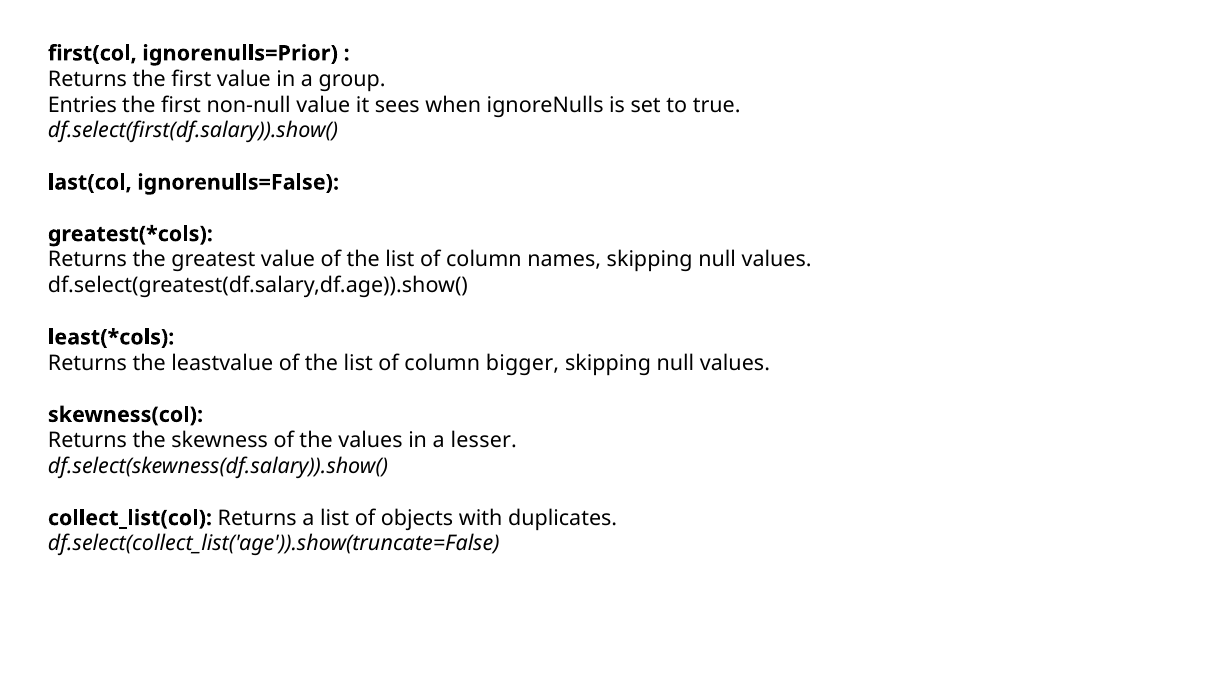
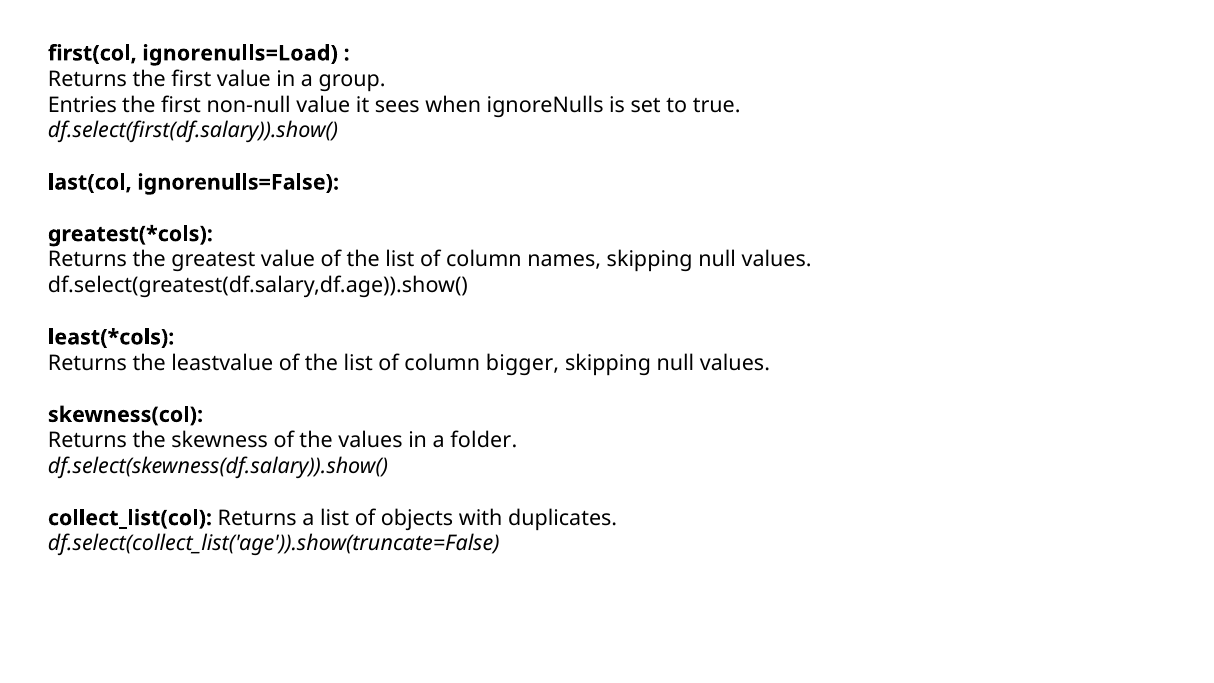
ignorenulls=Prior: ignorenulls=Prior -> ignorenulls=Load (240, 53)
lesser: lesser -> folder (484, 441)
